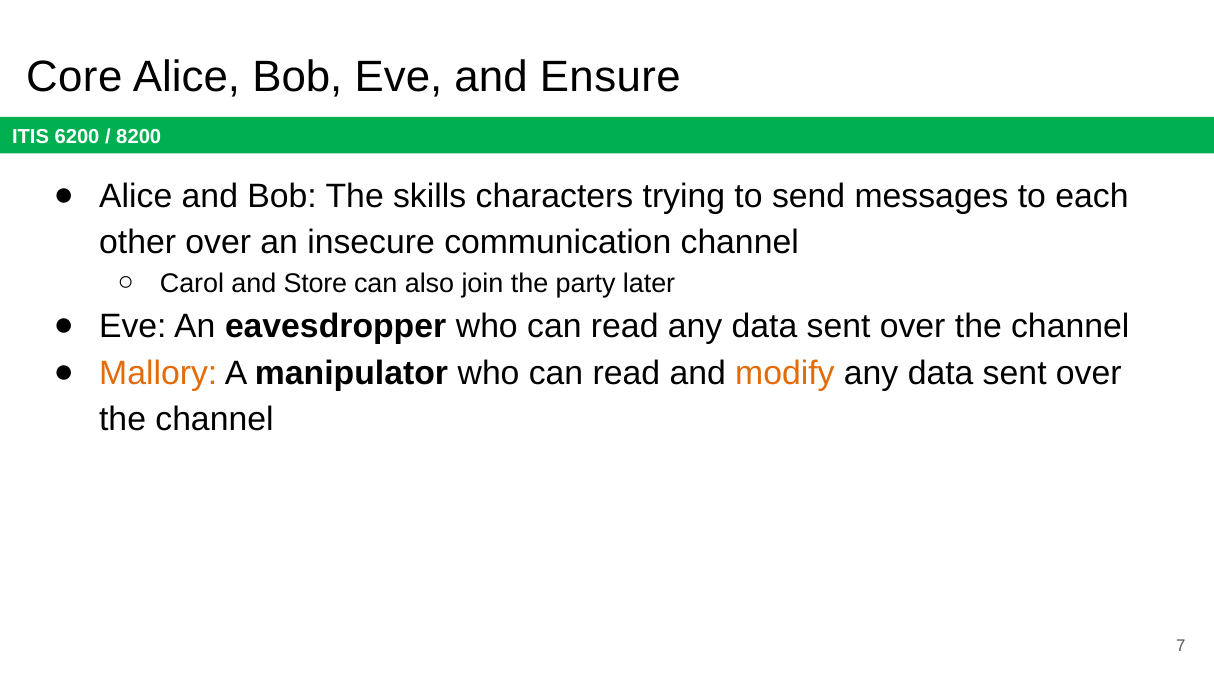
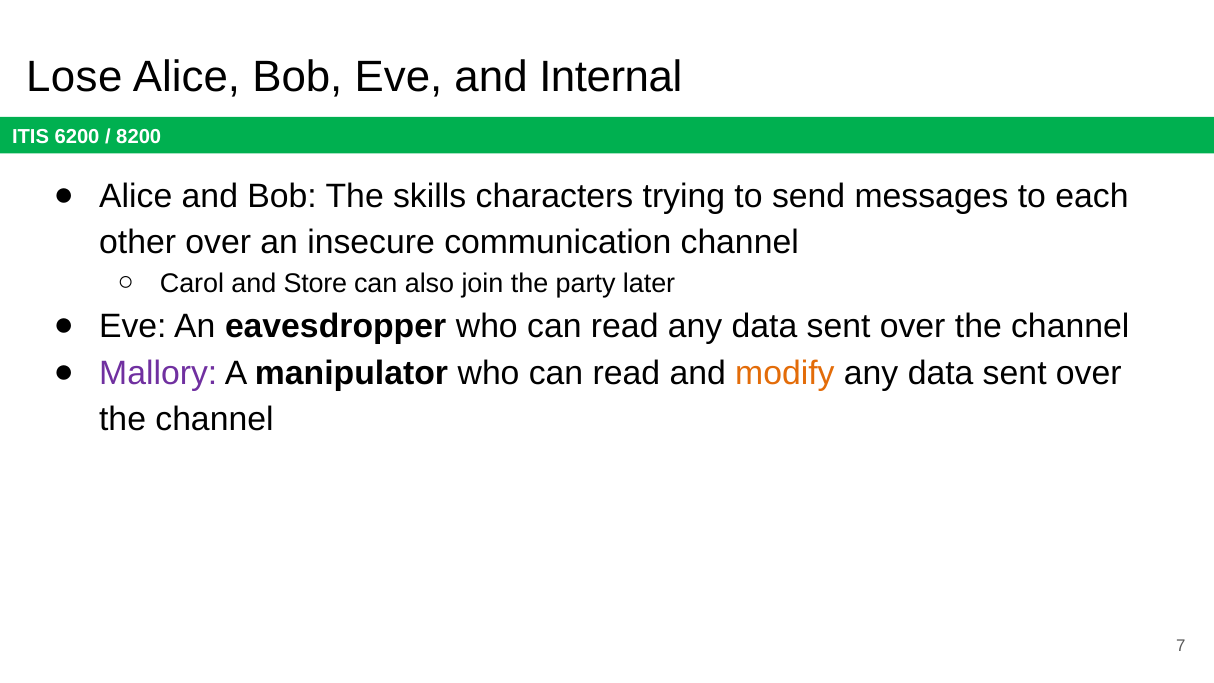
Core: Core -> Lose (74, 77)
Ensure: Ensure -> Internal (611, 77)
Mallory colour: orange -> purple (158, 373)
